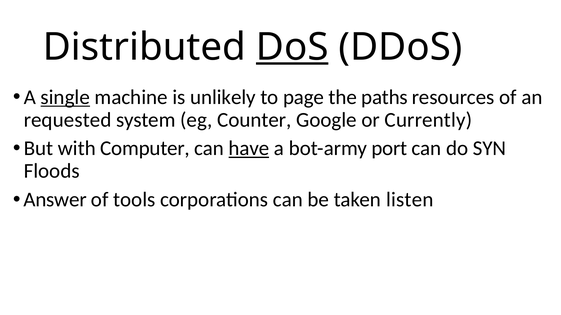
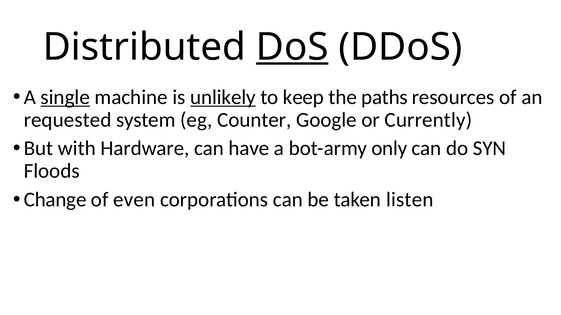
unlikely underline: none -> present (223, 97)
page: page -> keep (303, 97)
Computer: Computer -> Hardware (145, 149)
have underline: present -> none (249, 149)
port: port -> only (389, 149)
Answer: Answer -> Change (55, 200)
tools: tools -> even (134, 200)
